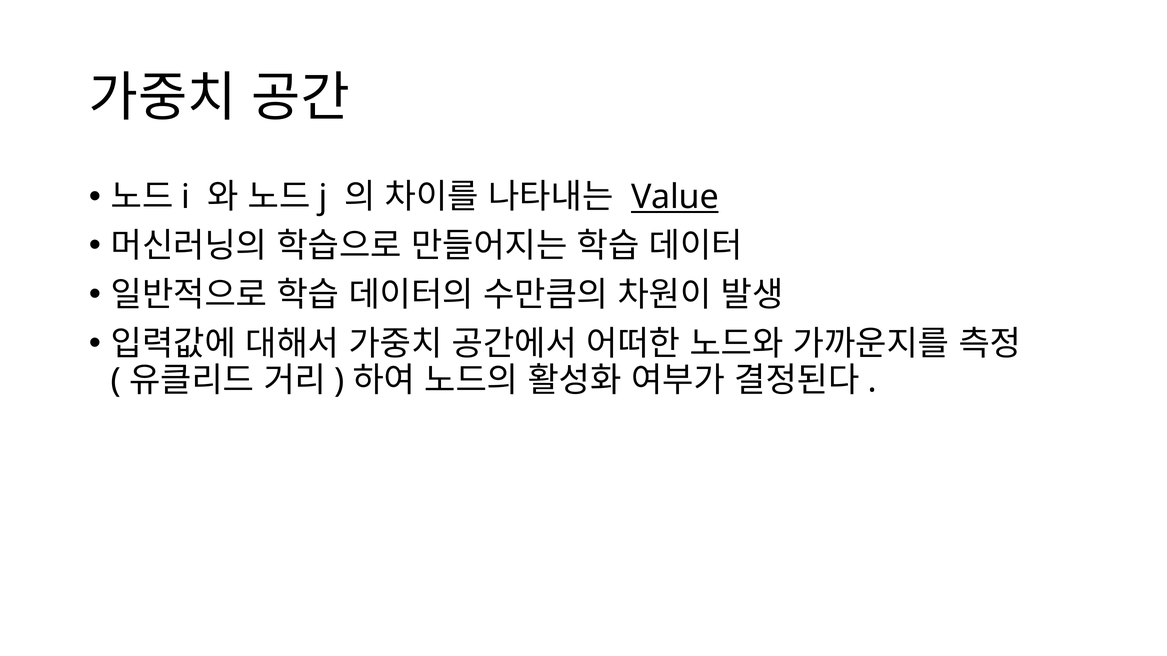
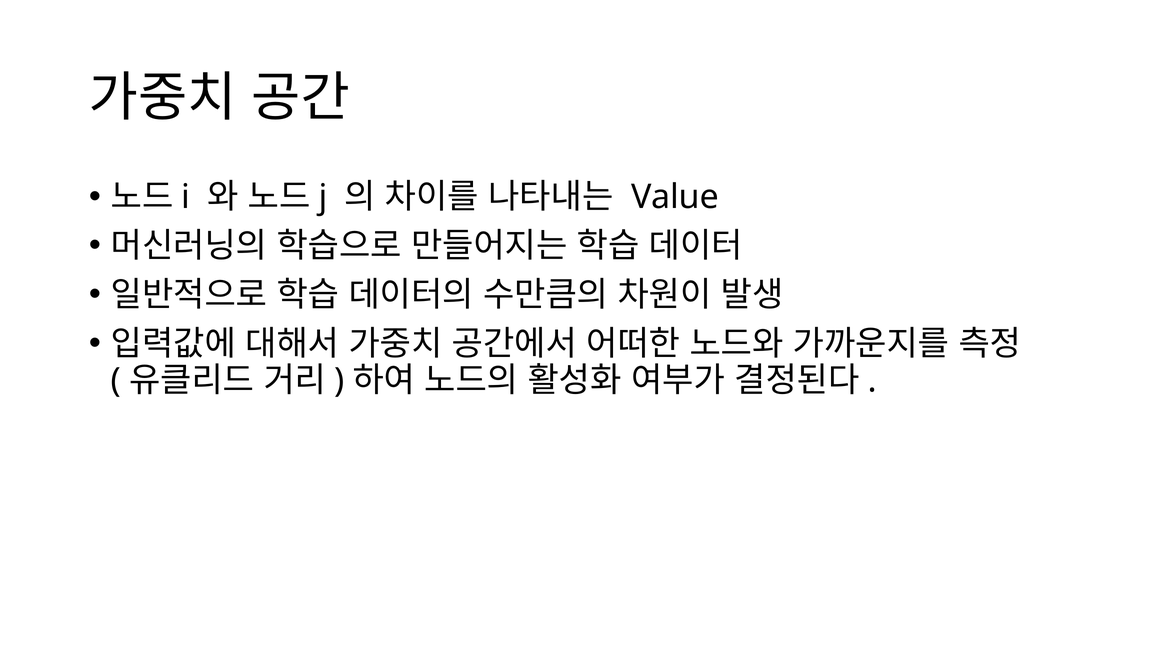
Value underline: present -> none (675, 197)
